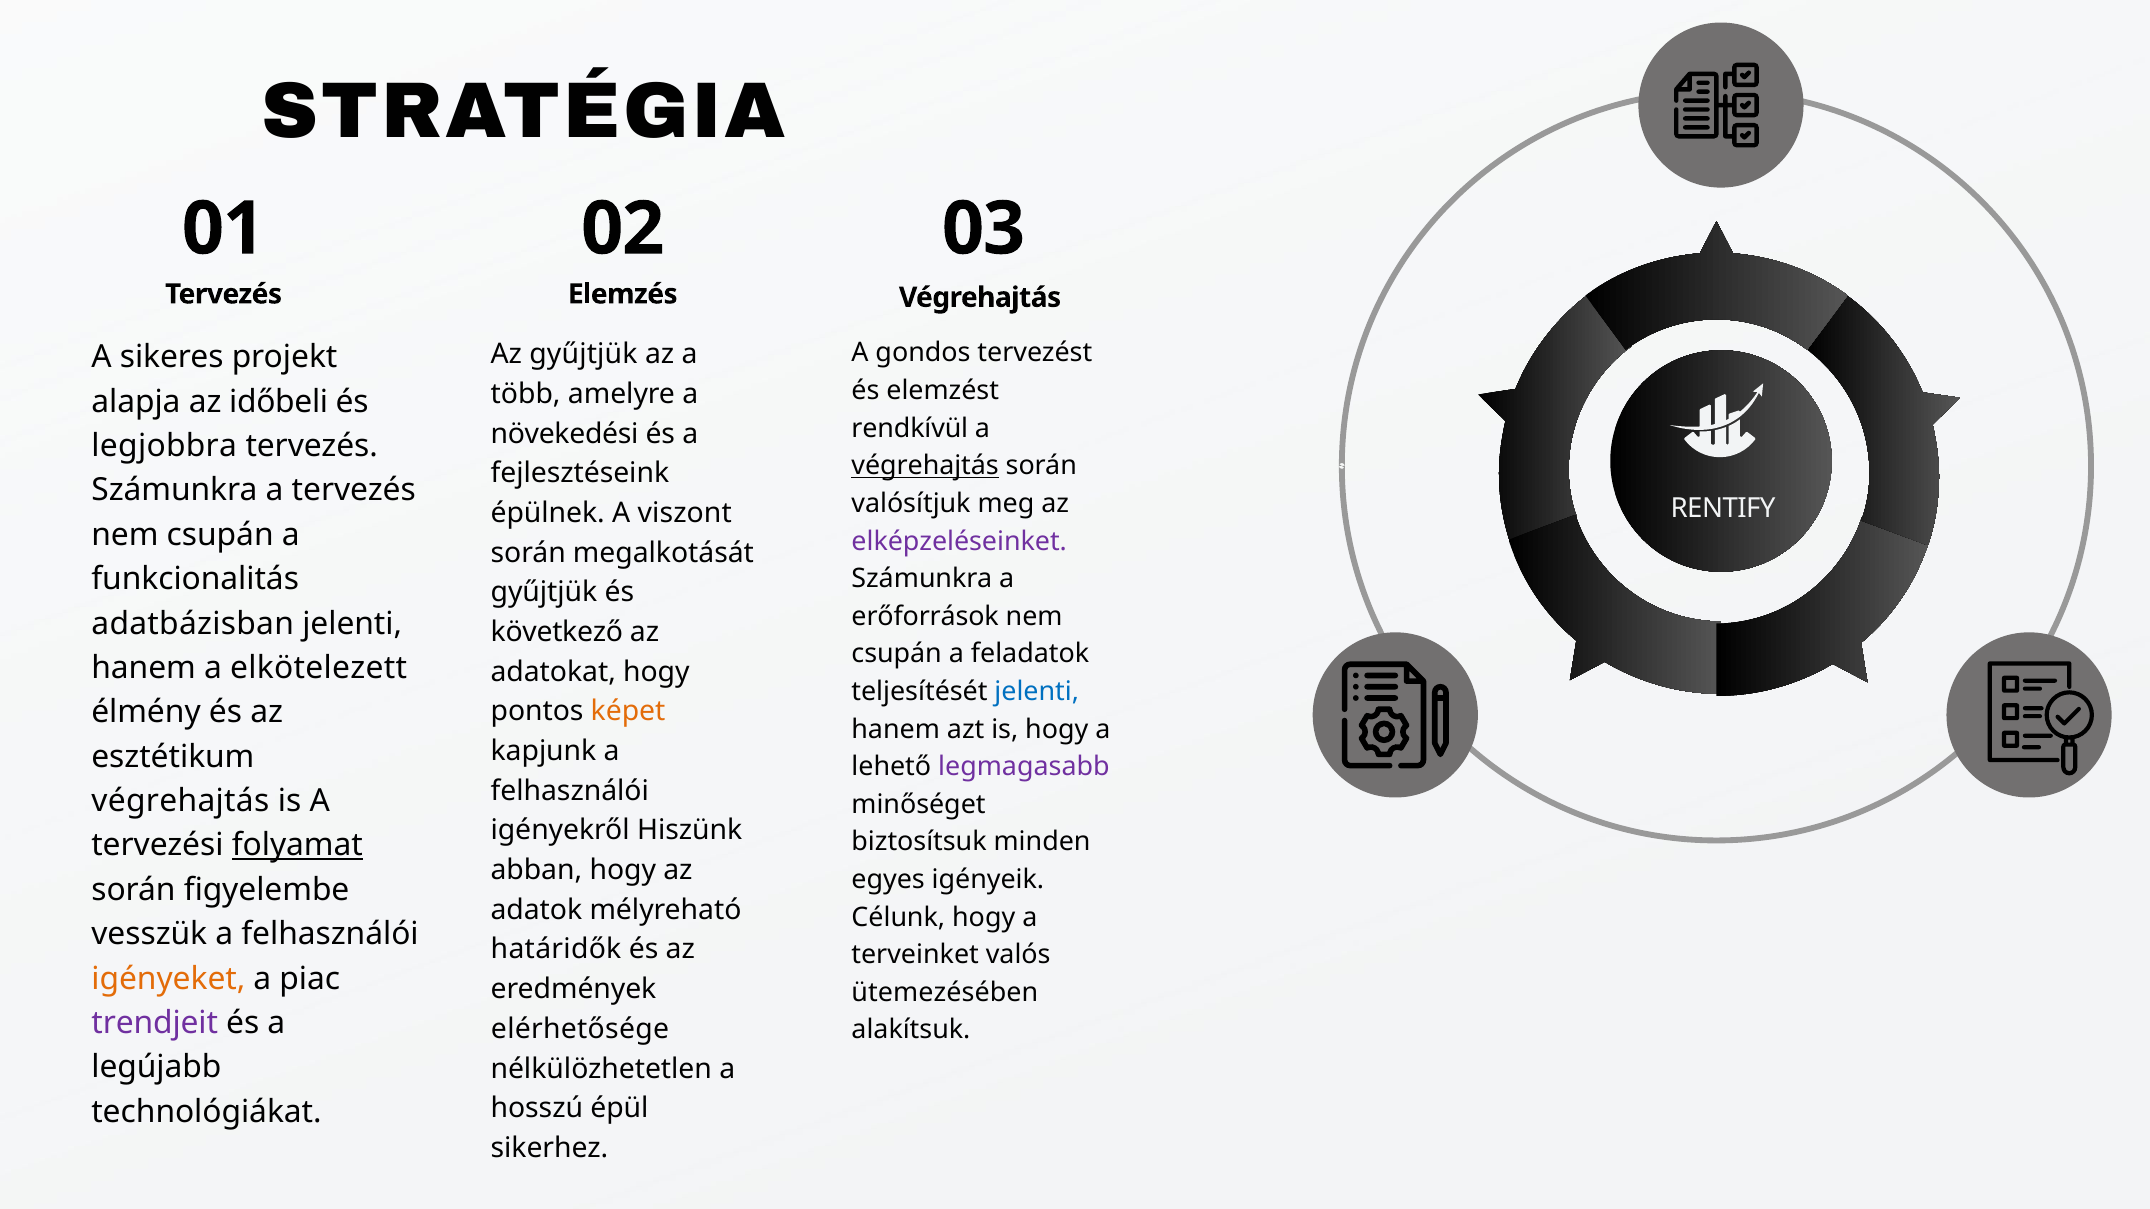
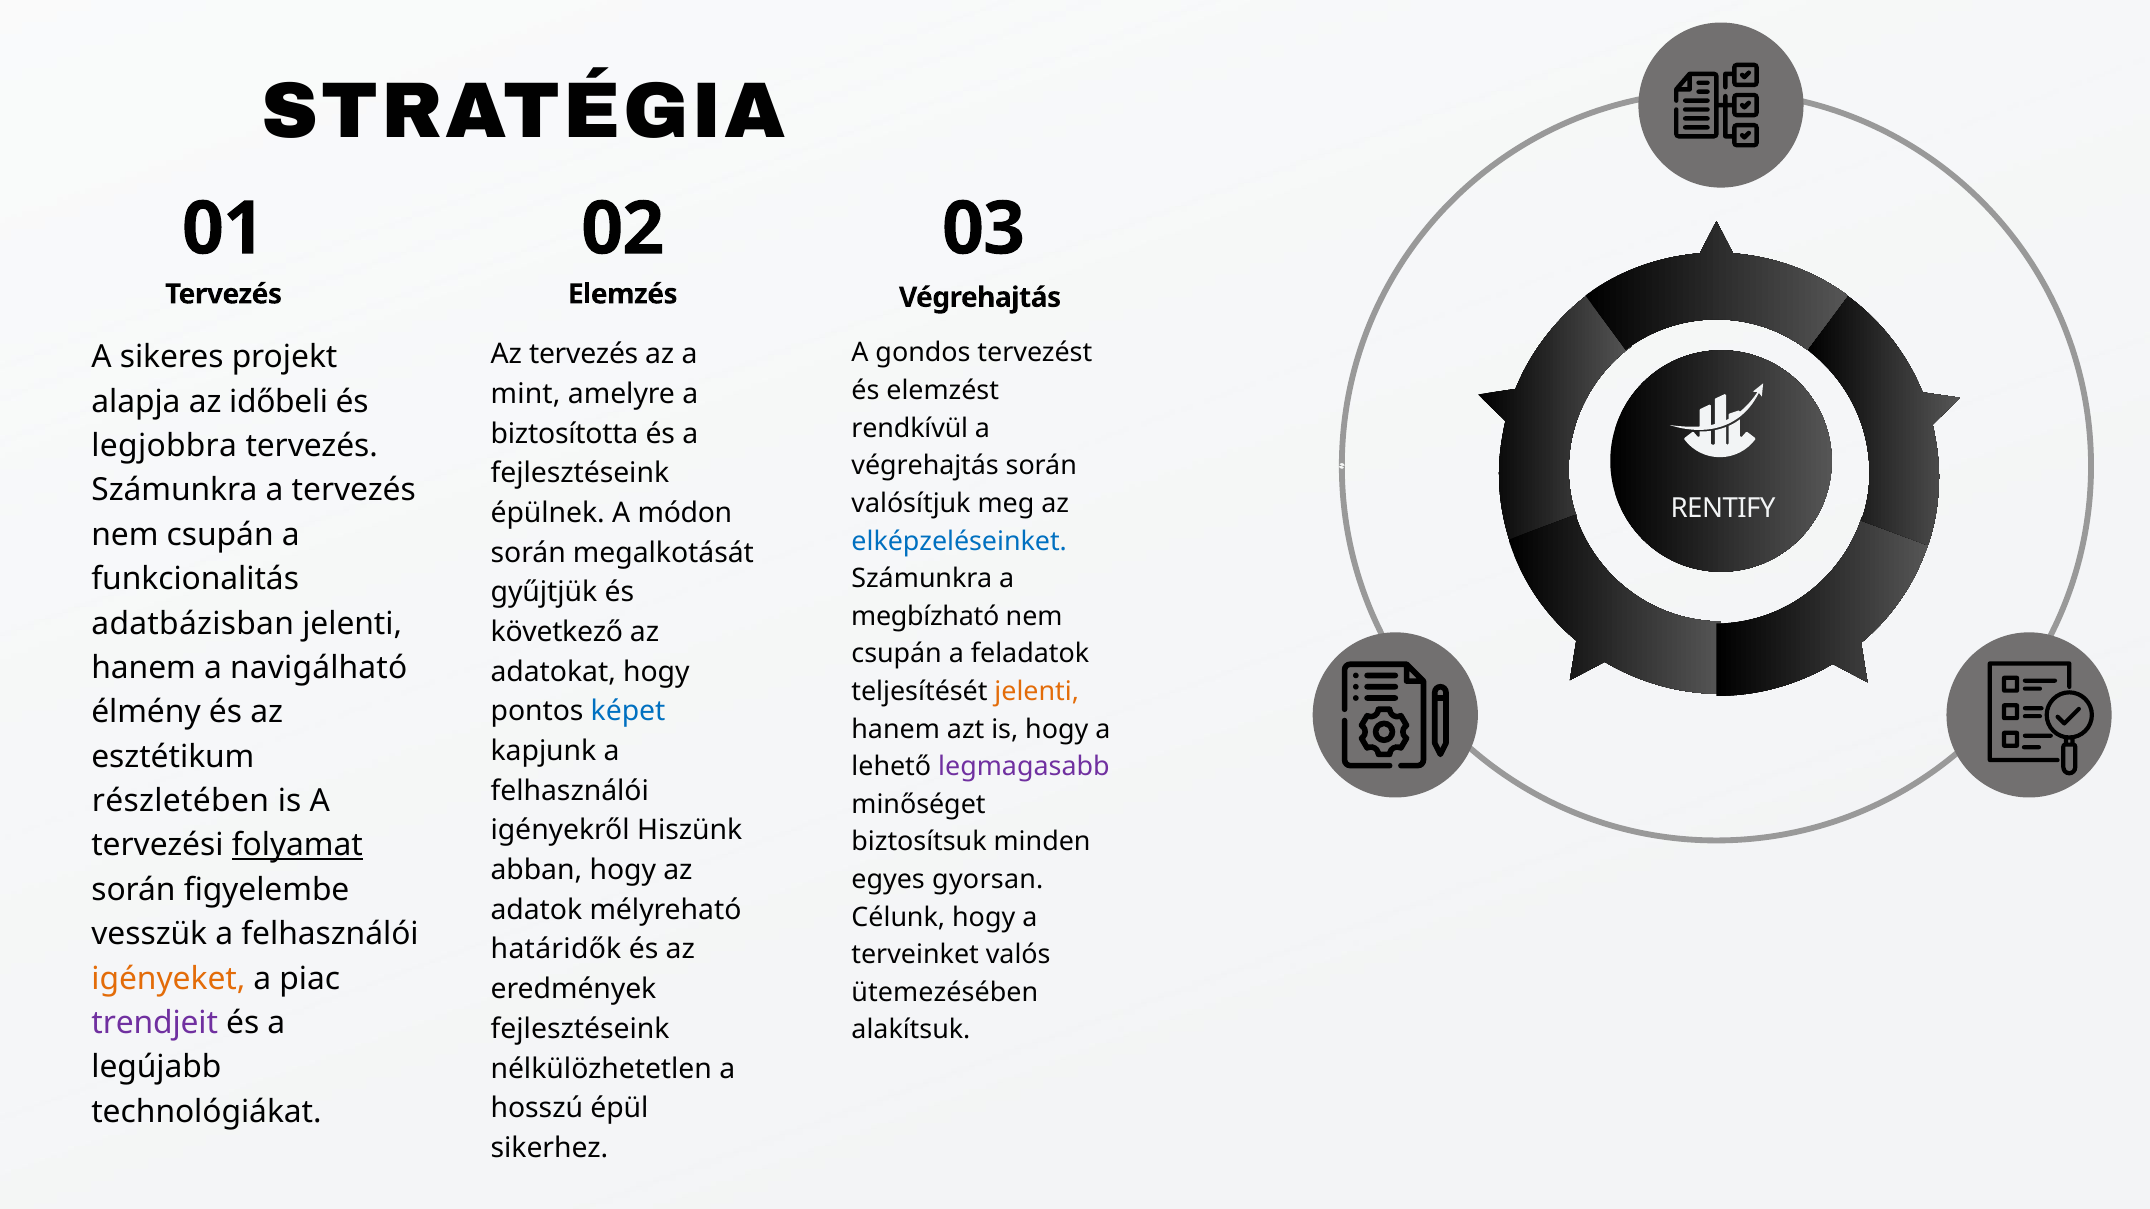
Az gyűjtjük: gyűjtjük -> tervezés (584, 354)
több: több -> mint (526, 394)
növekedési: növekedési -> biztosította (565, 434)
végrehajtás underline: present -> none (925, 466)
viszont: viszont -> módon (685, 513)
elképzeléseinket colour: purple -> blue (959, 541)
erőforrások: erőforrások -> megbízható (925, 617)
elkötelezett: elkötelezett -> navigálható (319, 668)
jelenti colour: blue -> orange (1037, 692)
képet colour: orange -> blue (628, 712)
végrehajtás: végrehajtás -> részletében (180, 801)
igényeik: igényeik -> gyorsan (988, 880)
elérhetősége: elérhetősége -> fejlesztéseink (580, 1029)
